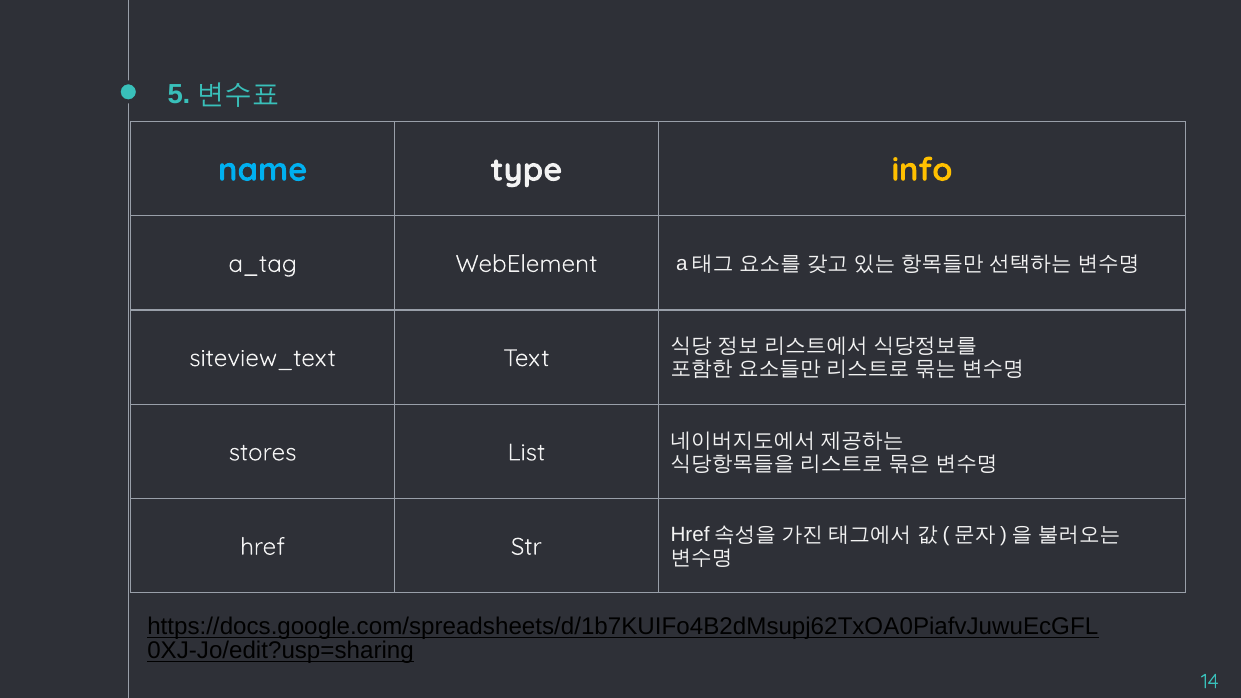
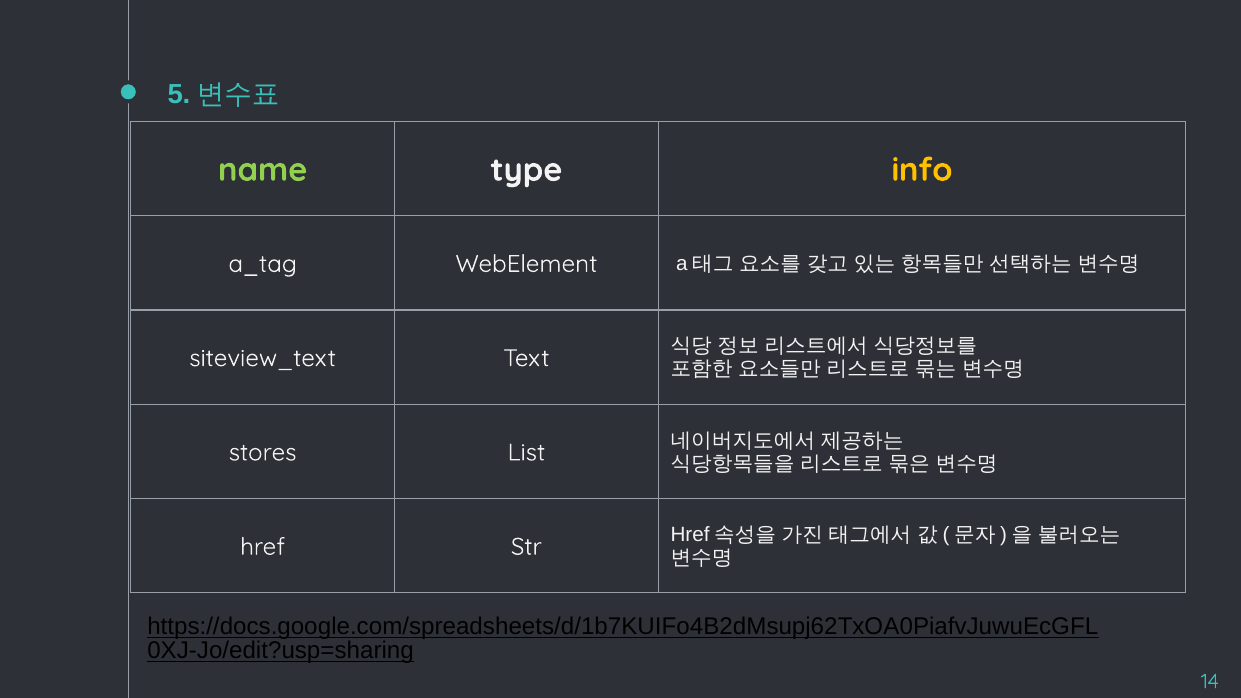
name colour: light blue -> light green (263, 170)
